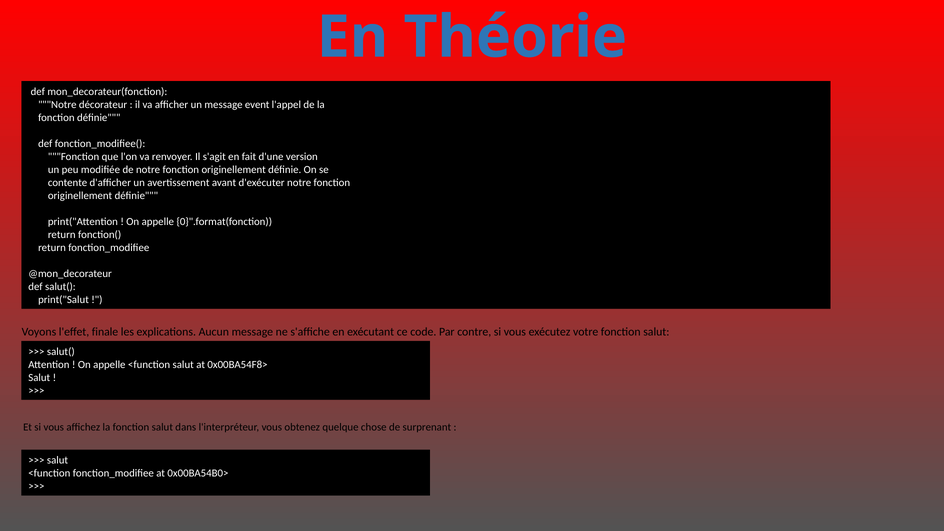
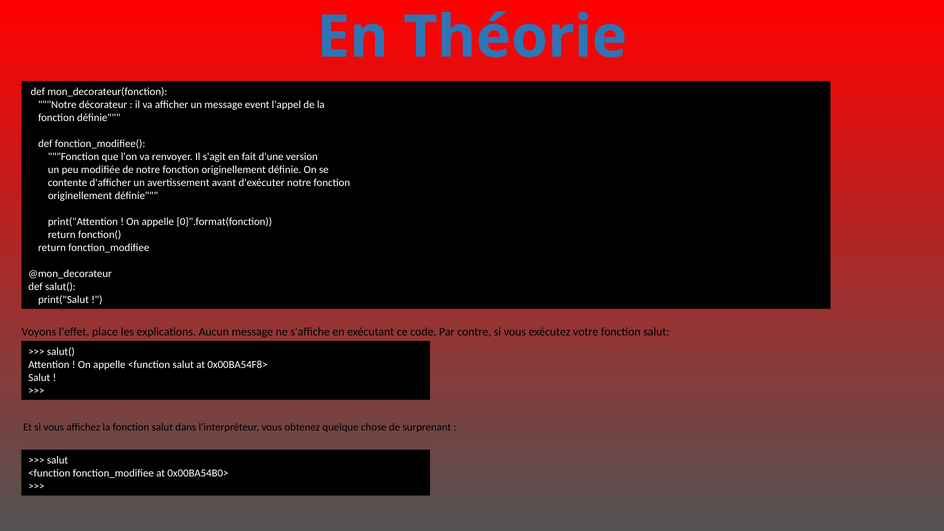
finale: finale -> place (105, 332)
